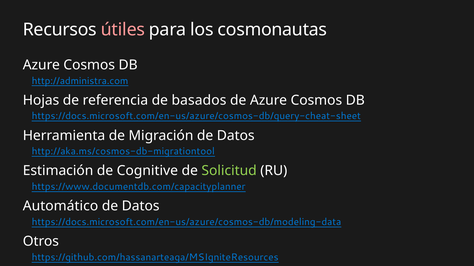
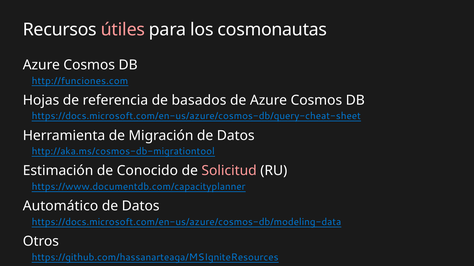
http://administra.com: http://administra.com -> http://funciones.com (80, 81)
Cognitive: Cognitive -> Conocido (147, 171)
Solicitud colour: light green -> pink (229, 171)
